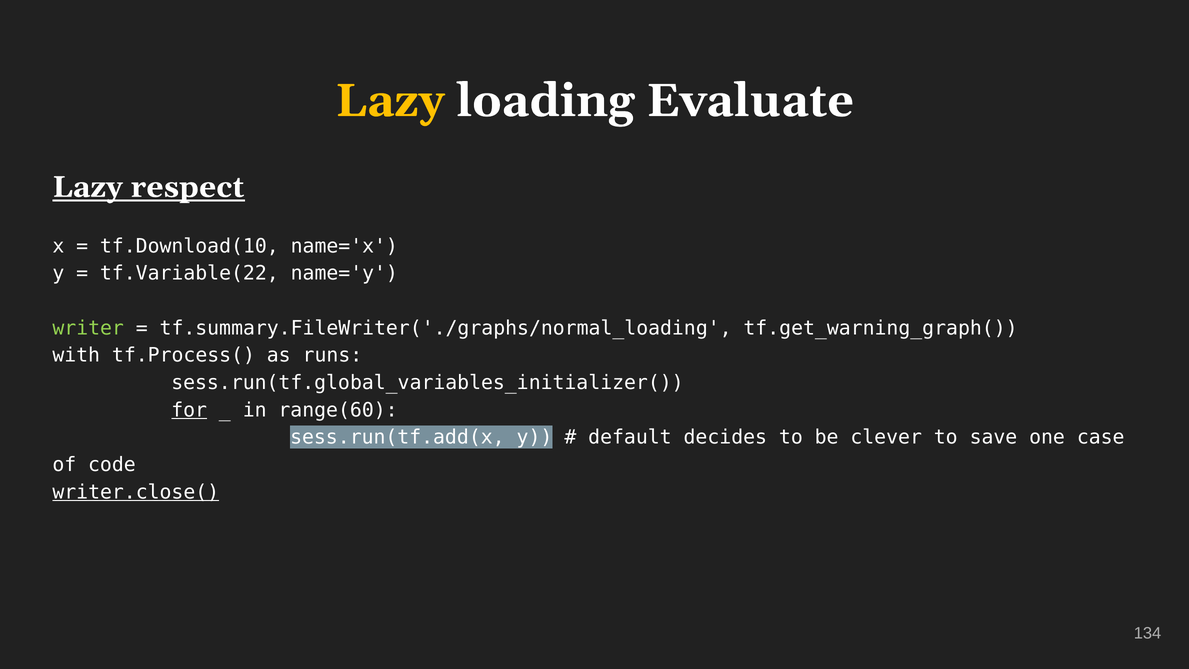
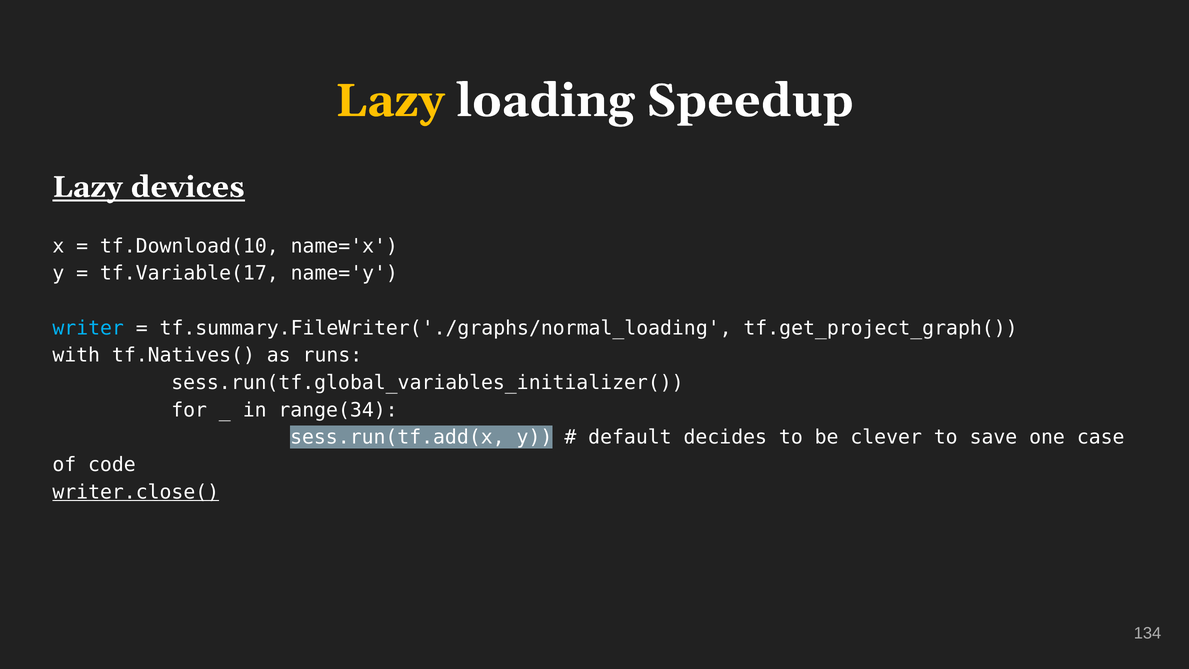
Evaluate: Evaluate -> Speedup (750, 101)
respect: respect -> devices (188, 187)
tf.Variable(22: tf.Variable(22 -> tf.Variable(17 (189, 273)
writer colour: light green -> light blue (88, 328)
tf.get_warning_graph(: tf.get_warning_graph( -> tf.get_project_graph( (881, 328)
tf.Process(: tf.Process( -> tf.Natives( (183, 355)
for underline: present -> none (189, 410)
range(60: range(60 -> range(34 (338, 410)
